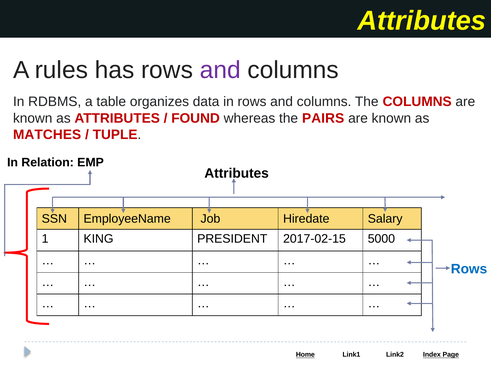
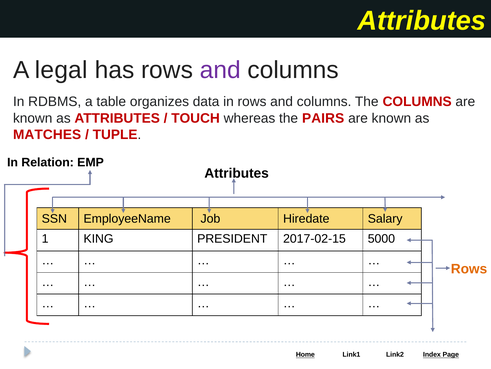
rules: rules -> legal (61, 70)
FOUND: FOUND -> TOUCH (196, 118)
Rows colour: blue -> orange (469, 268)
